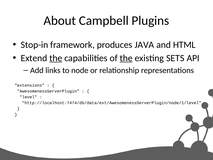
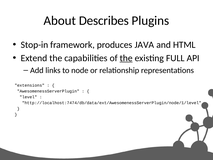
Campbell: Campbell -> Describes (104, 21)
the underline: present -> none (56, 58)
SETS: SETS -> FULL (175, 58)
